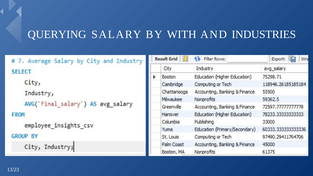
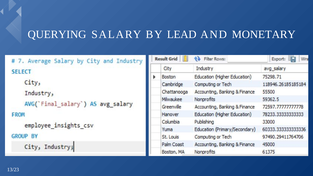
WITH: WITH -> LEAD (182, 35)
INDUSTRIES: INDUSTRIES -> MONETARY (264, 35)
